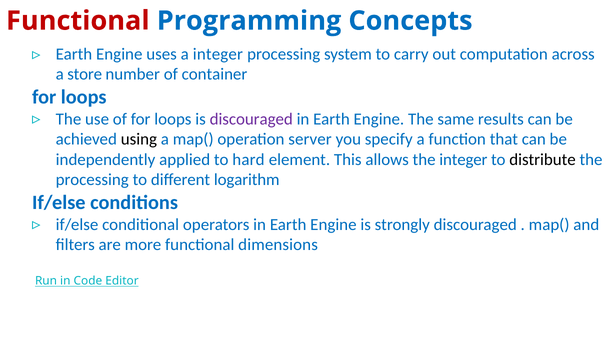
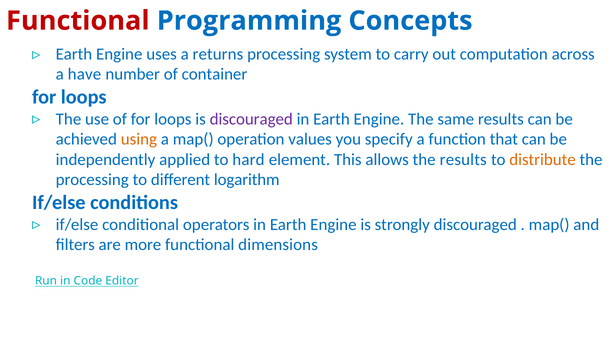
a integer: integer -> returns (218, 54)
store: store -> have (84, 75)
using colour: black -> orange (139, 140)
server: server -> values (310, 140)
the integer: integer -> results (463, 160)
distribute colour: black -> orange (543, 160)
